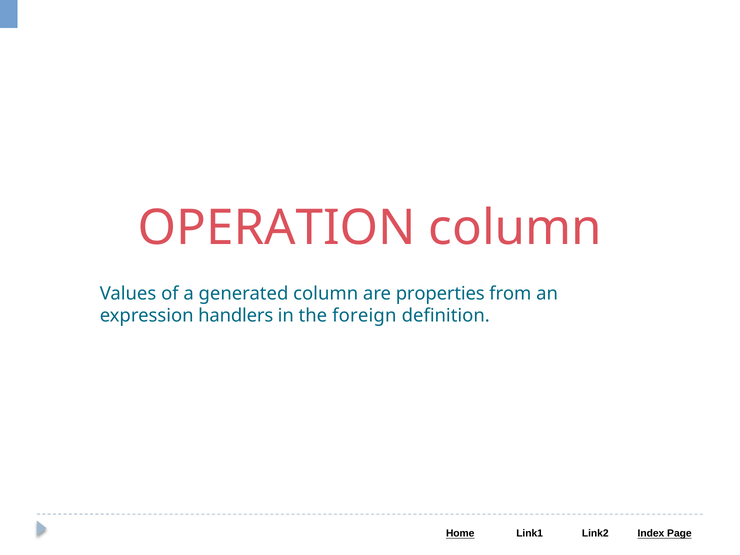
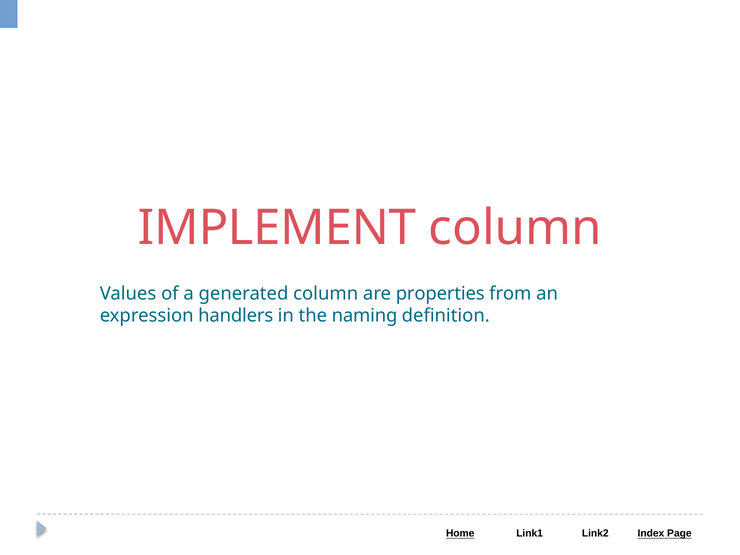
OPERATION: OPERATION -> IMPLEMENT (277, 228)
foreign: foreign -> naming (365, 316)
